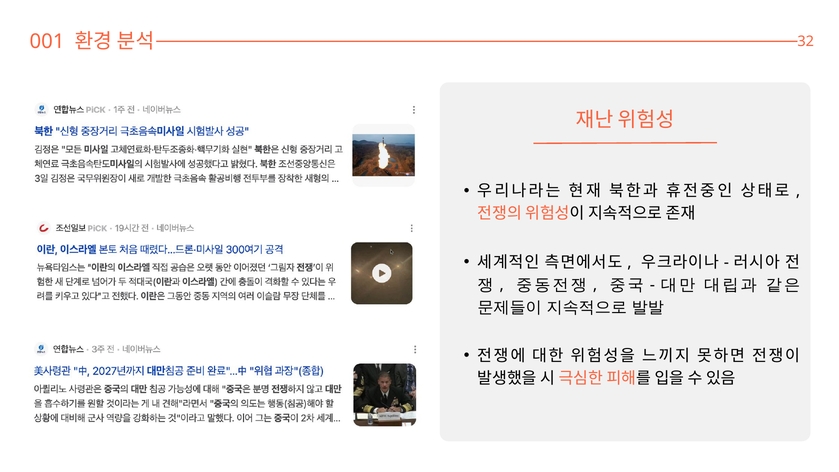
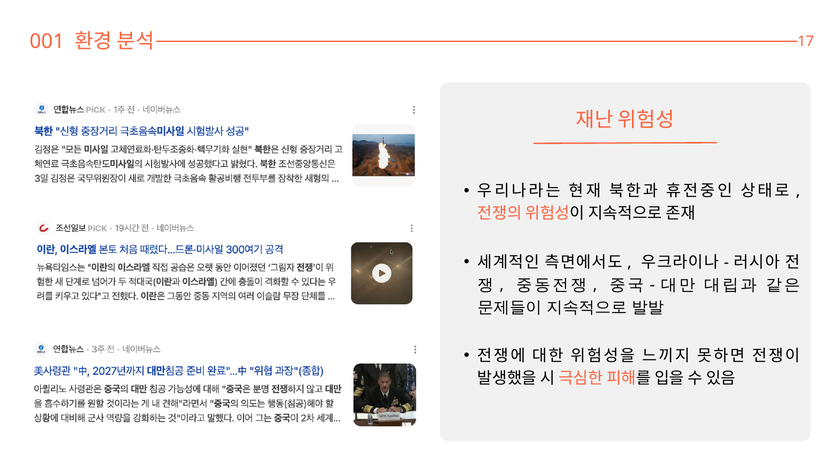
32: 32 -> 17 (806, 41)
